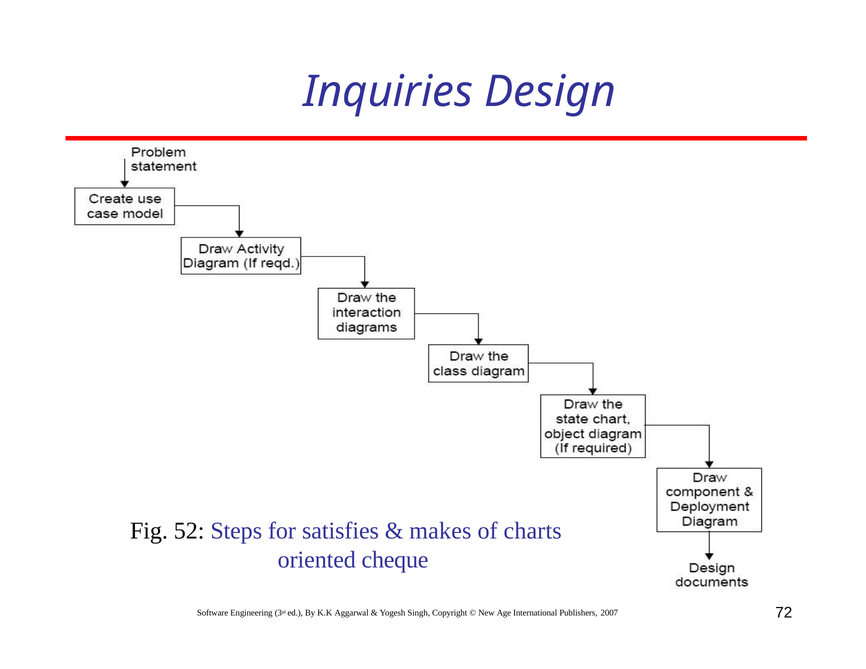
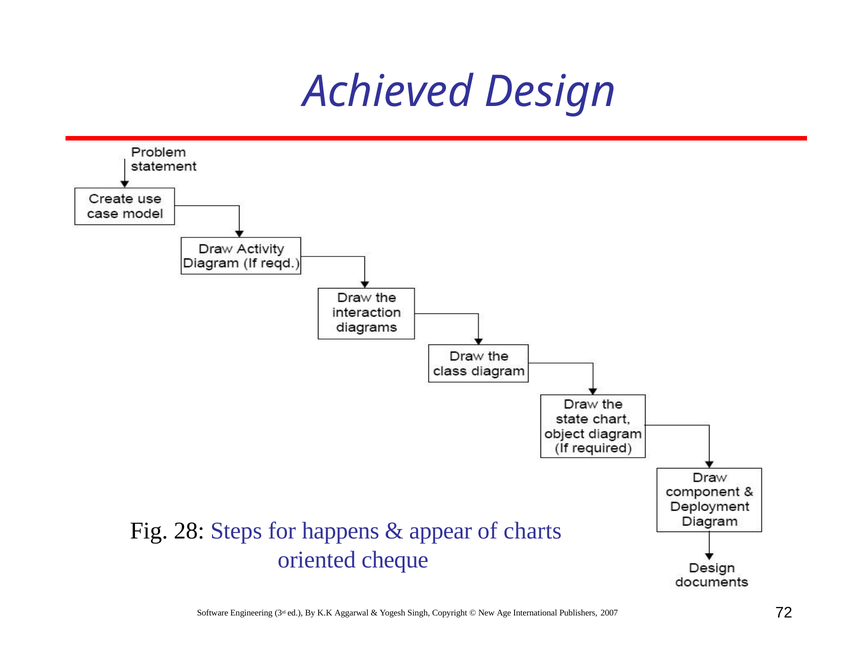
Inquiries: Inquiries -> Achieved (388, 92)
52: 52 -> 28 (189, 531)
satisfies: satisfies -> happens (341, 531)
makes: makes -> appear (441, 531)
